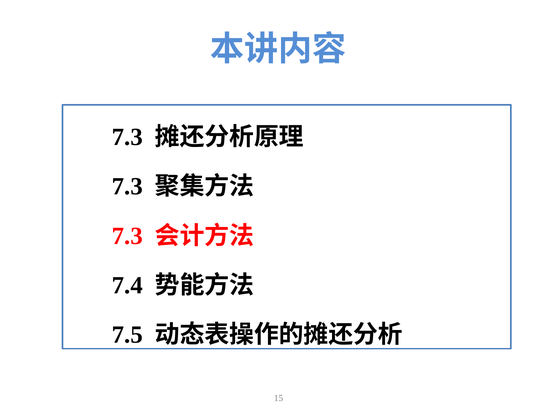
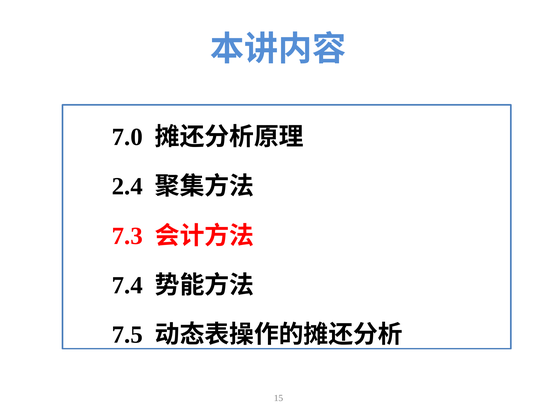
7.3: 7.3 -> 7.0 (127, 137)
7.3: 7.3 -> 2.4 (127, 187)
